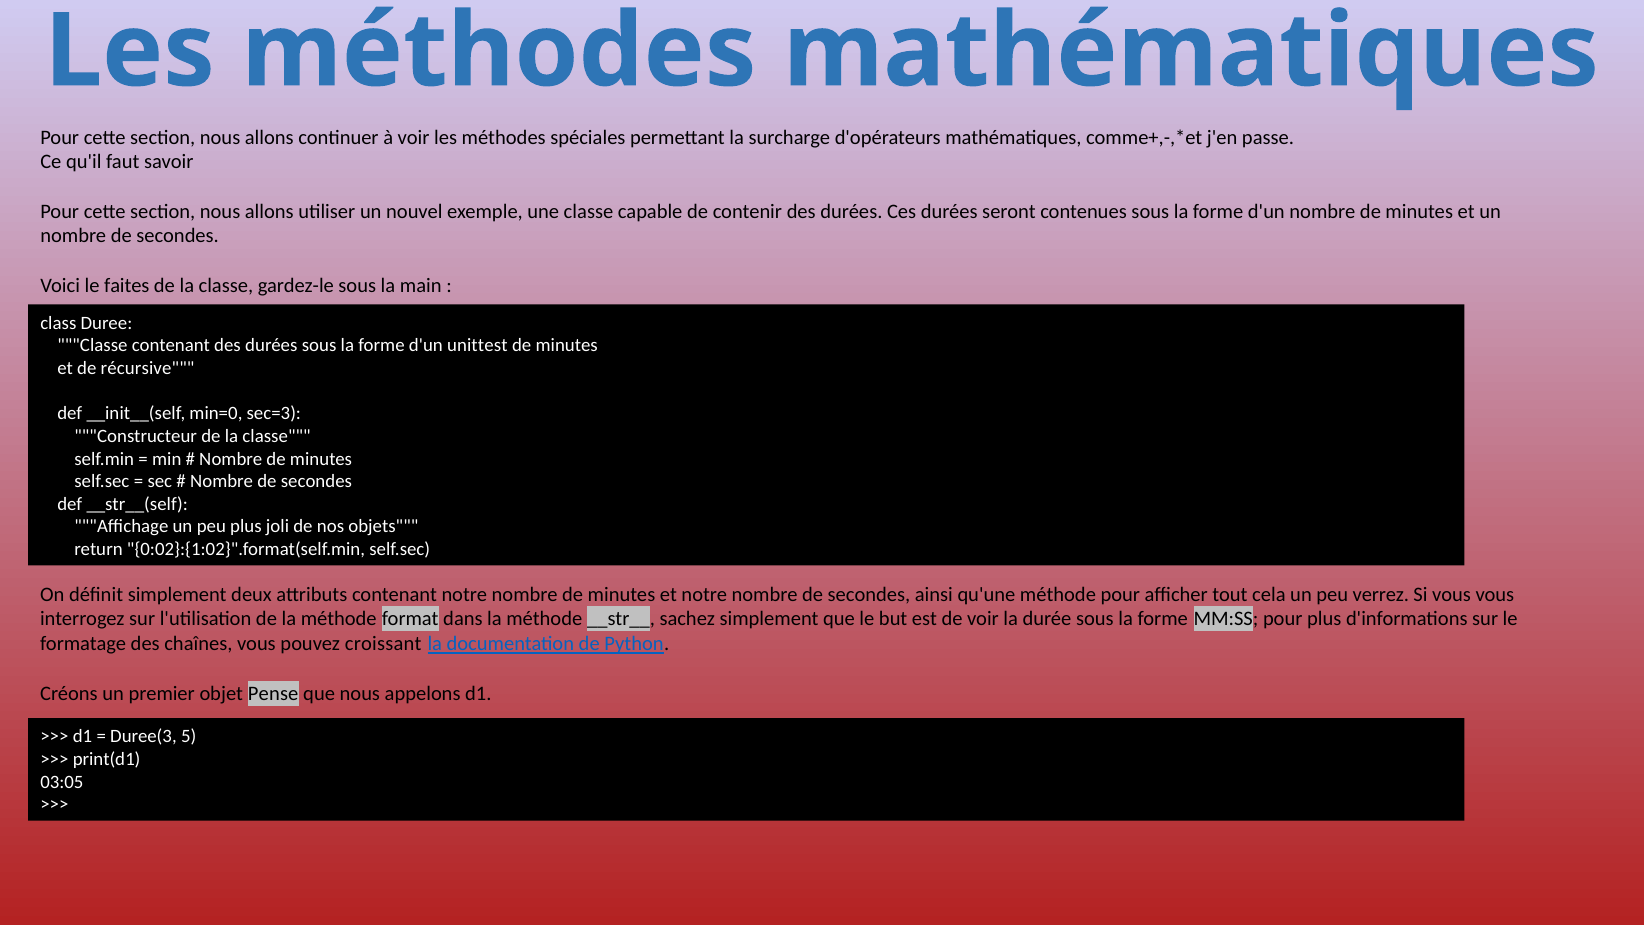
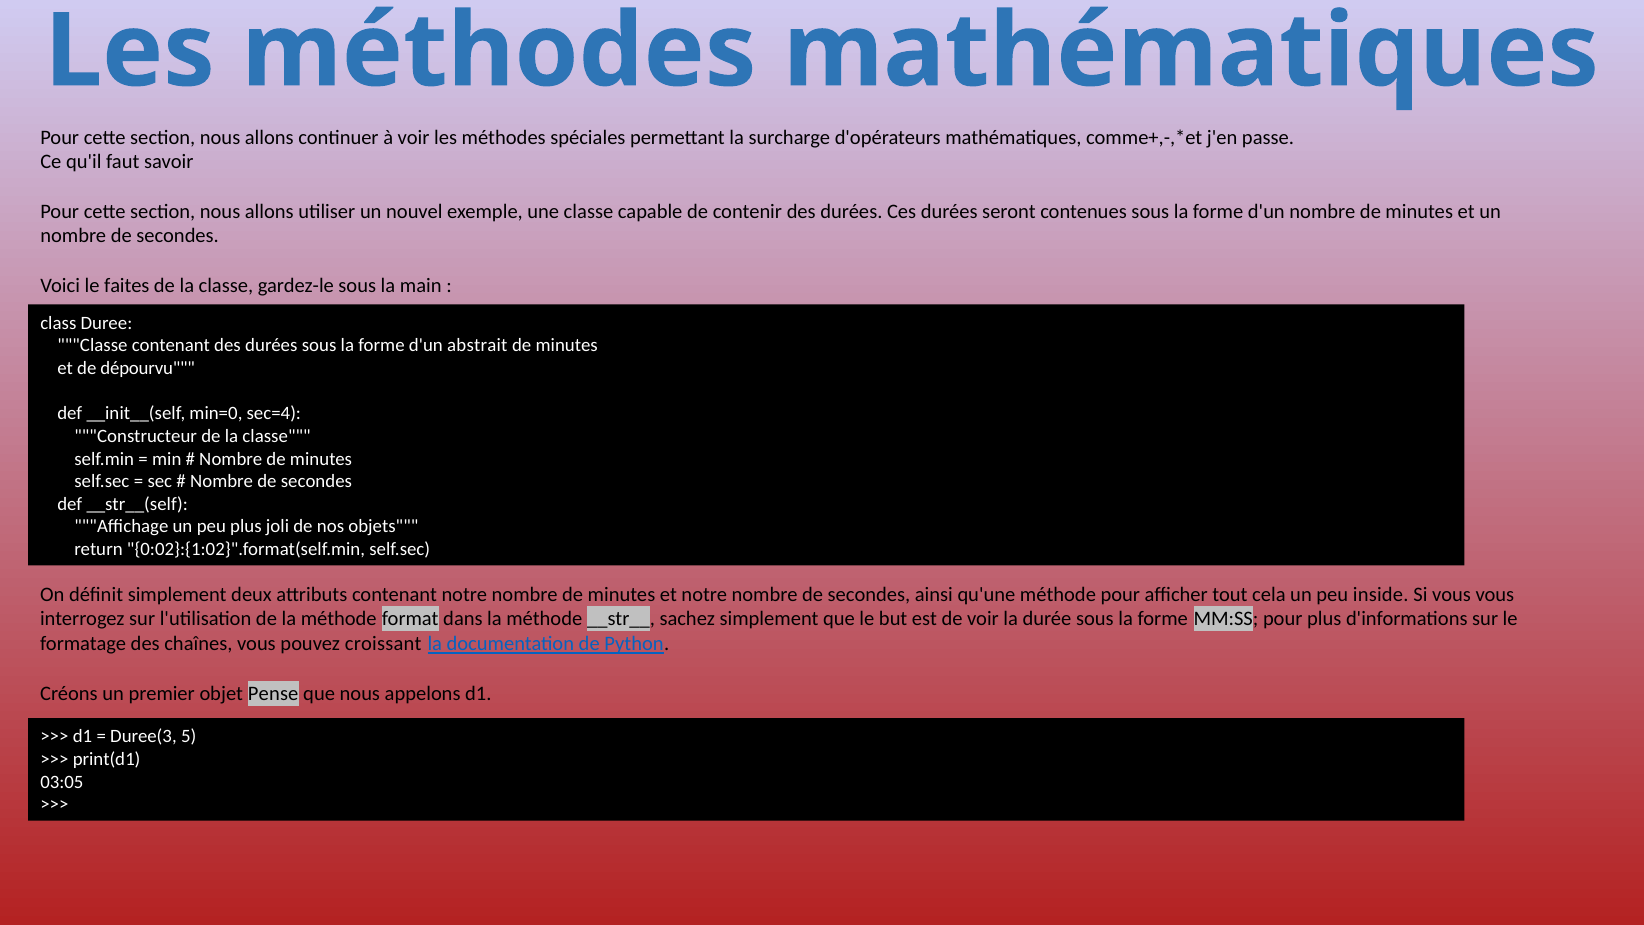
unittest: unittest -> abstrait (477, 346)
récursive: récursive -> dépourvu (148, 368)
sec=3: sec=3 -> sec=4 (274, 413)
verrez: verrez -> inside (1381, 594)
